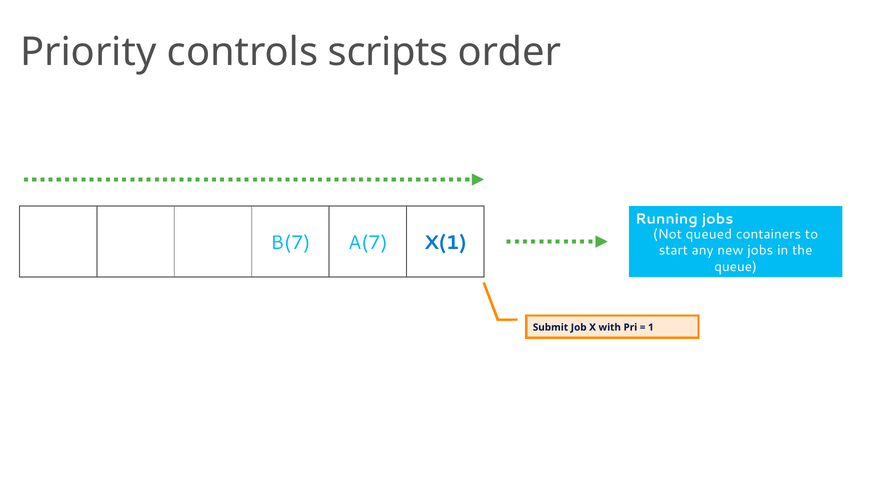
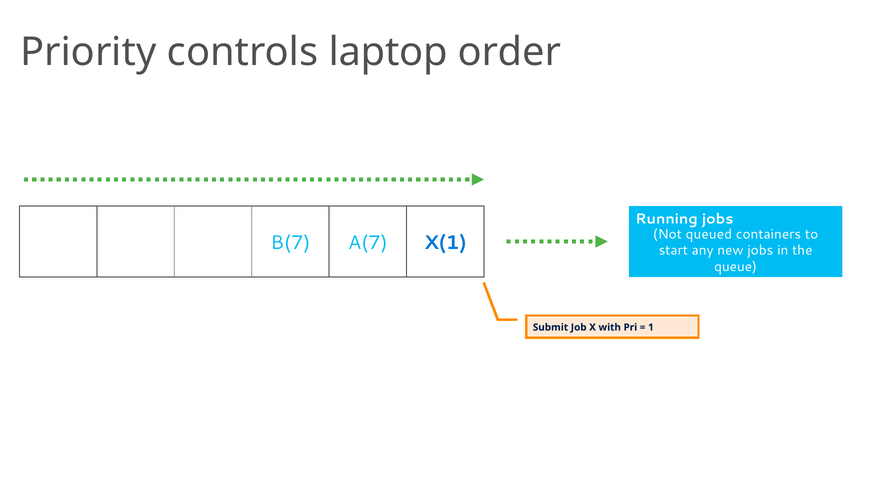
scripts: scripts -> laptop (388, 52)
